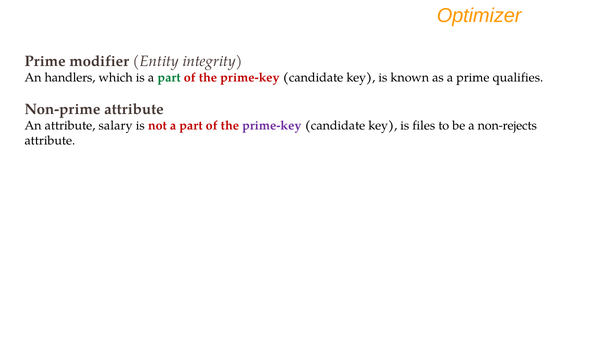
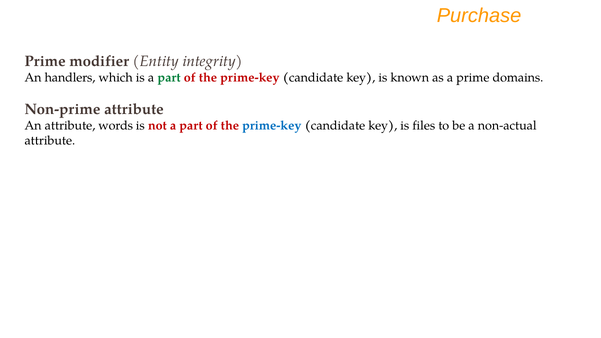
Optimizer: Optimizer -> Purchase (479, 16)
qualifies: qualifies -> domains (518, 77)
salary: salary -> words (116, 126)
prime-key colour: purple -> blue (272, 126)
non-rejects: non-rejects -> non-actual (507, 126)
